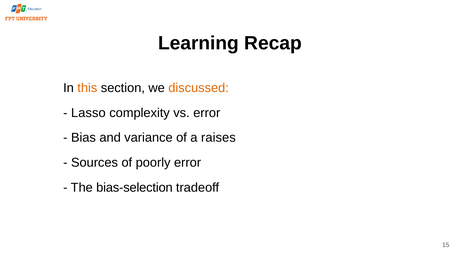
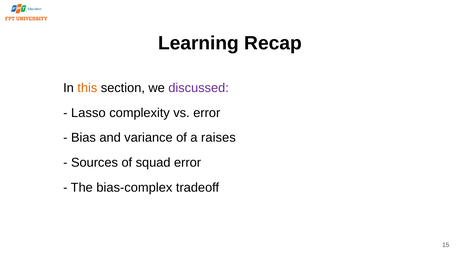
discussed colour: orange -> purple (199, 88)
poorly: poorly -> squad (153, 162)
bias-selection: bias-selection -> bias-complex (134, 187)
